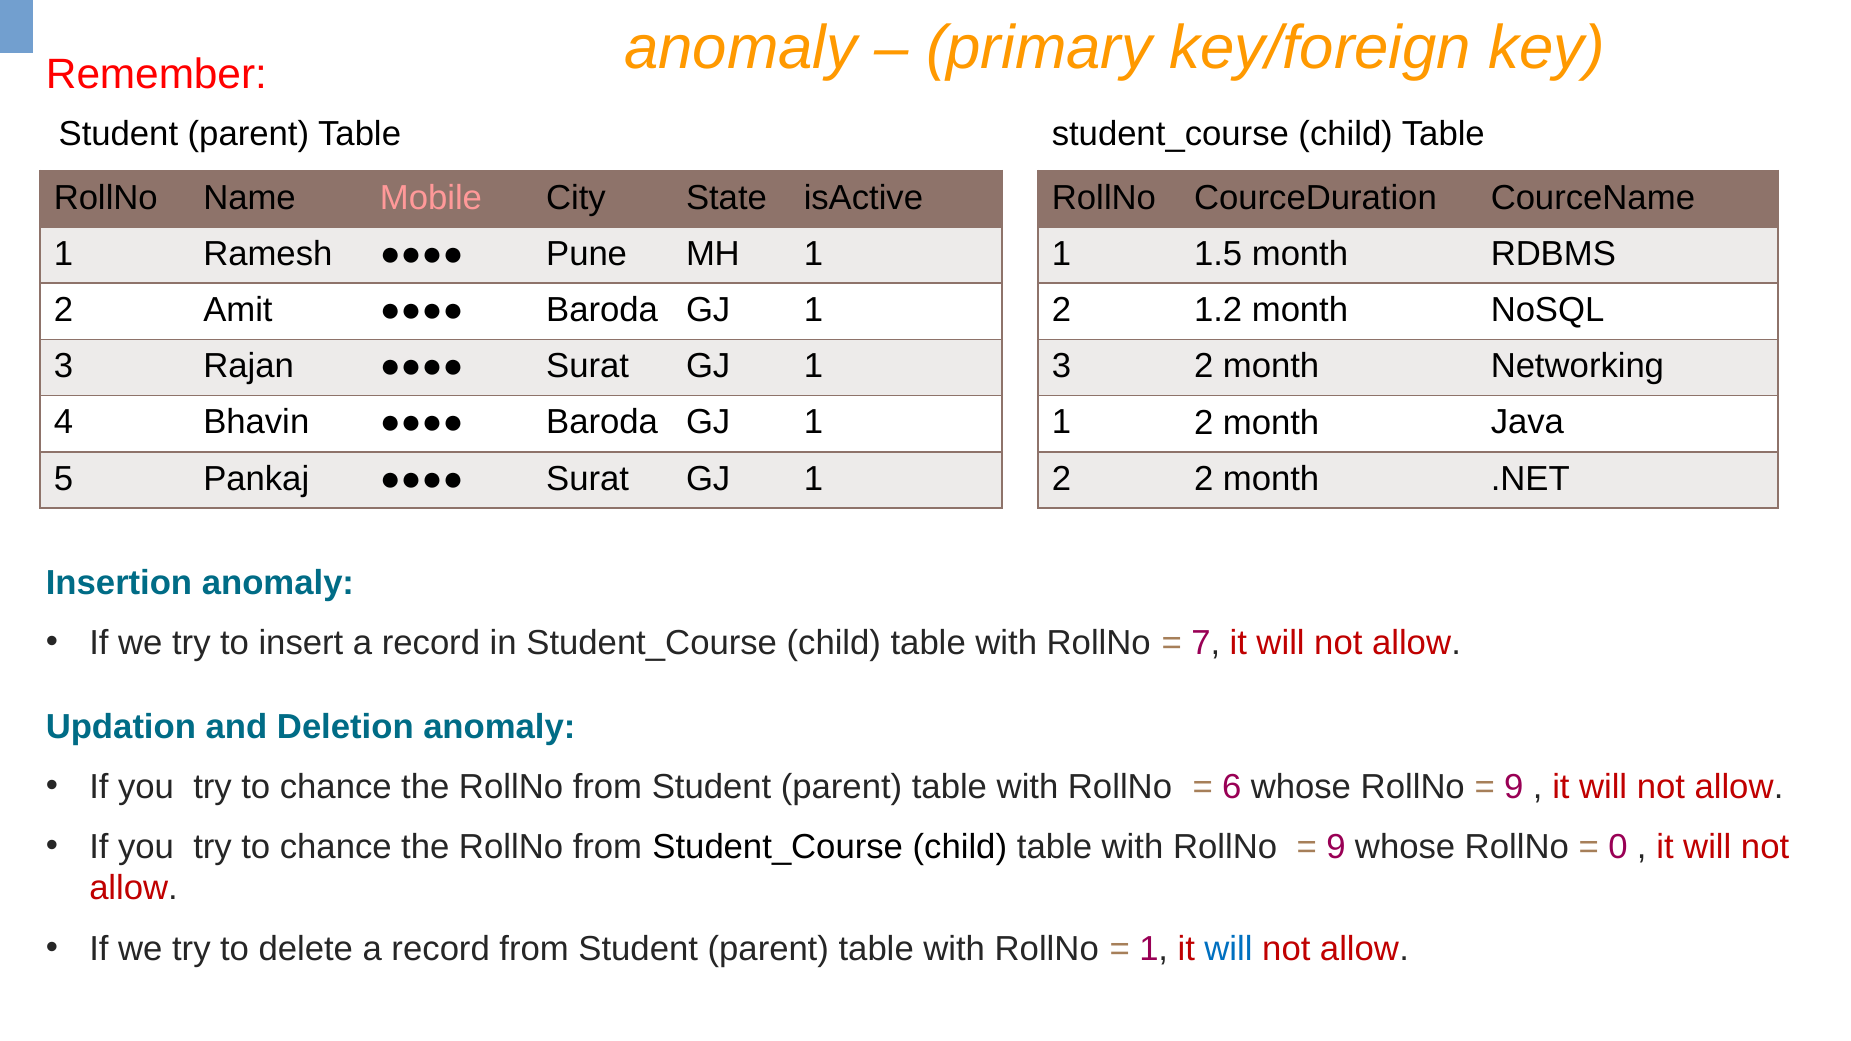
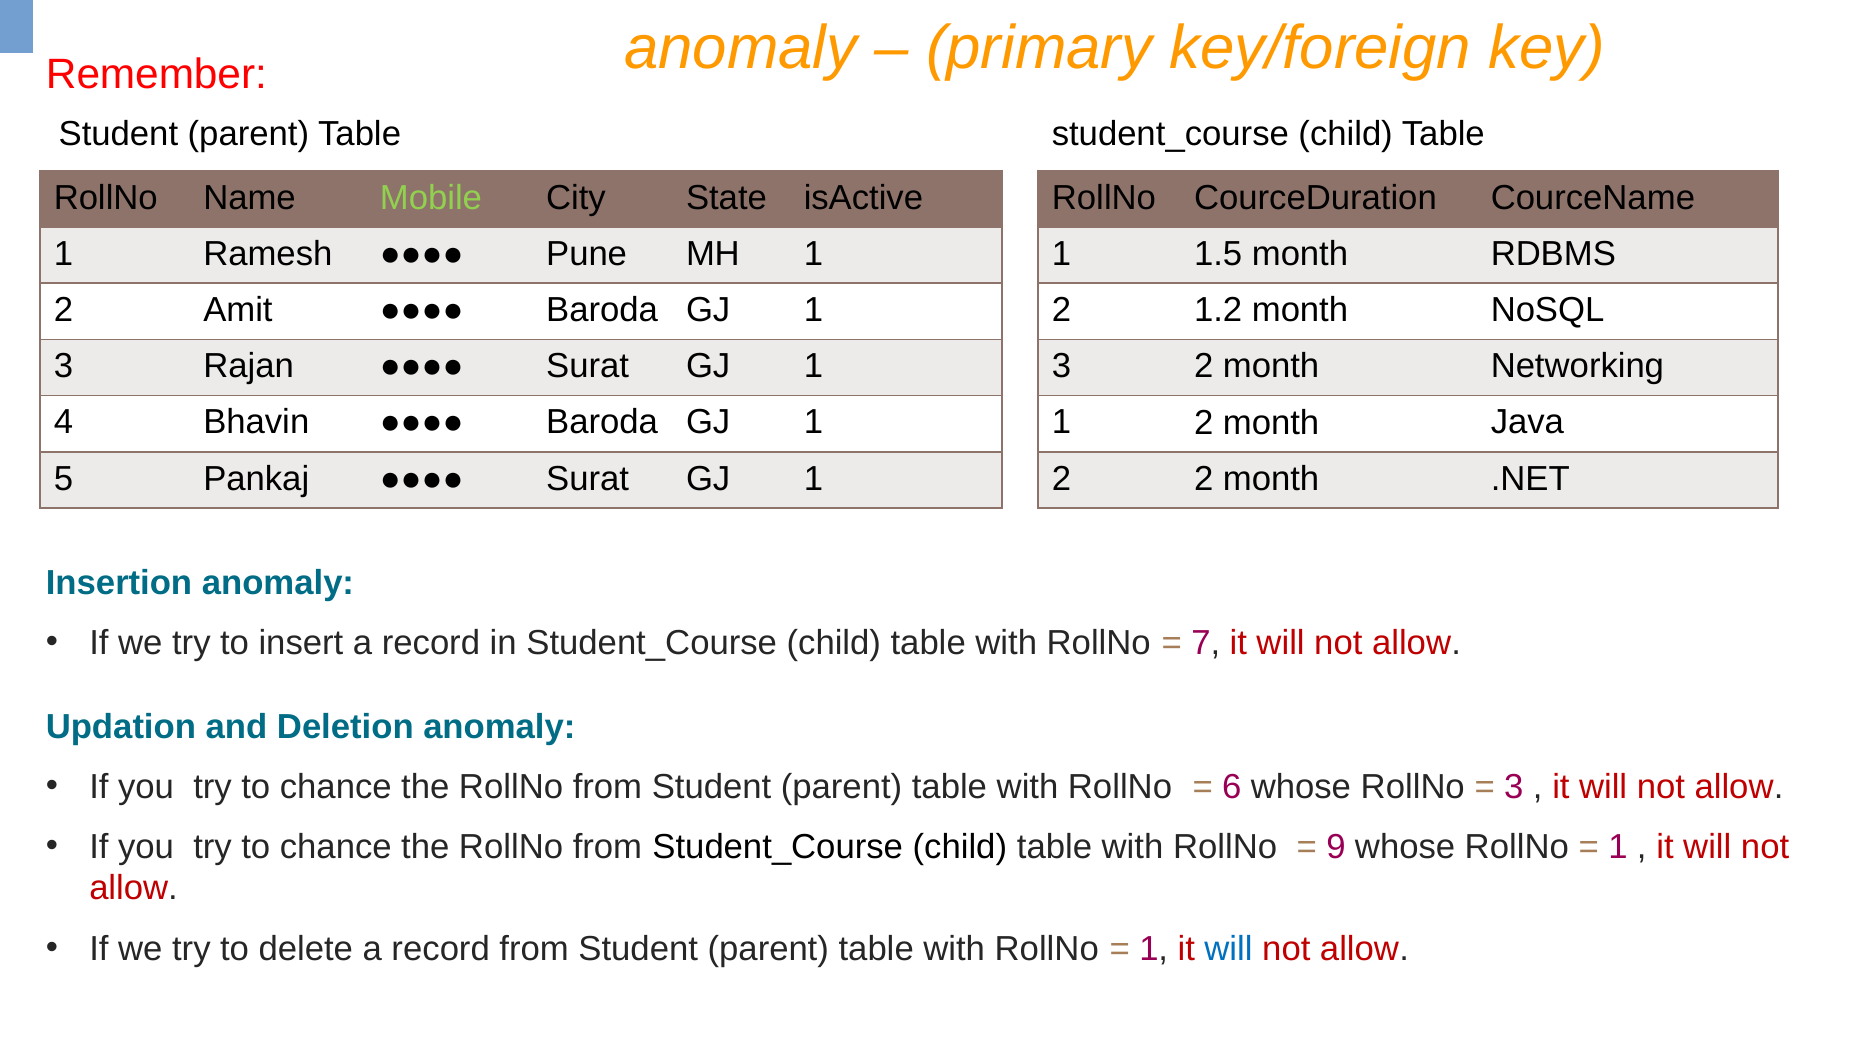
Mobile colour: pink -> light green (431, 198)
9: 9 -> 3 (1514, 787)
0: 0 -> 1 (1618, 847)
